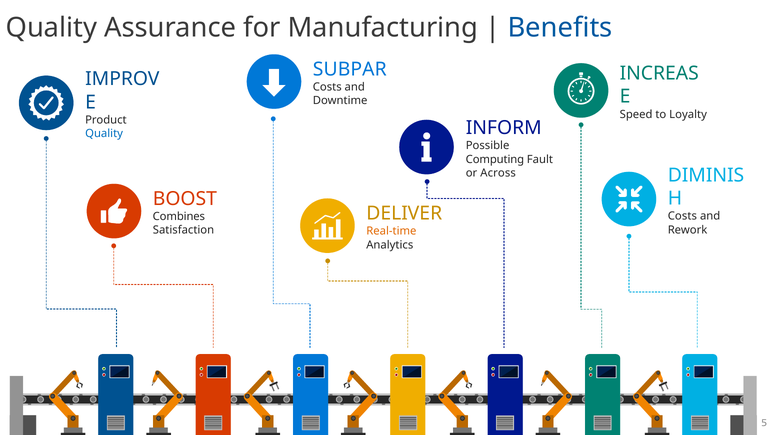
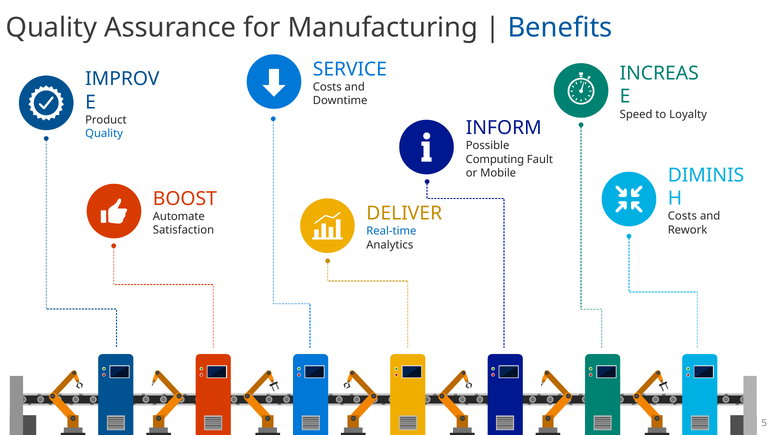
SUBPAR: SUBPAR -> SERVICE (350, 69)
Across: Across -> Mobile (498, 173)
Combines: Combines -> Automate (179, 217)
Real-time colour: orange -> blue (391, 231)
